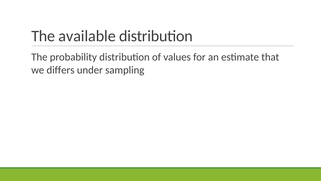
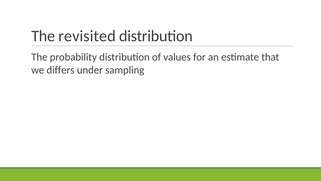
available: available -> revisited (87, 36)
